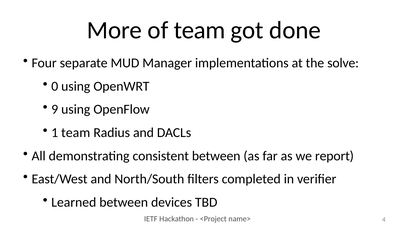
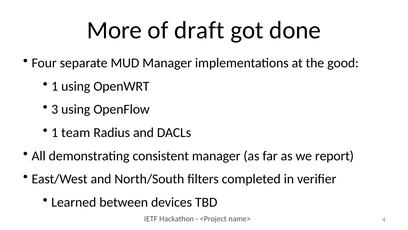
of team: team -> draft (199, 30)
solve: solve -> good (343, 63)
0: 0 -> 1 (55, 86)
9: 9 -> 3 (55, 109)
consistent between: between -> manager (216, 156)
